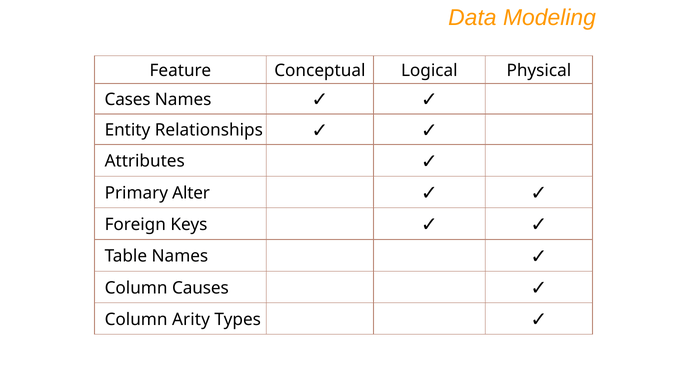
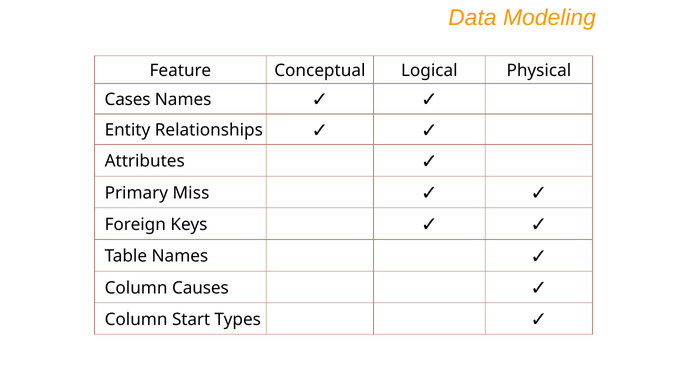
Alter: Alter -> Miss (191, 193)
Arity: Arity -> Start (191, 320)
